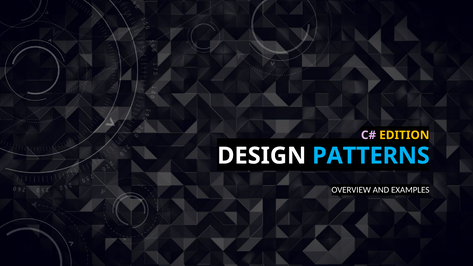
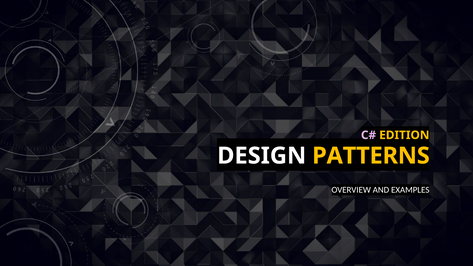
PATTERNS colour: light blue -> yellow (371, 156)
